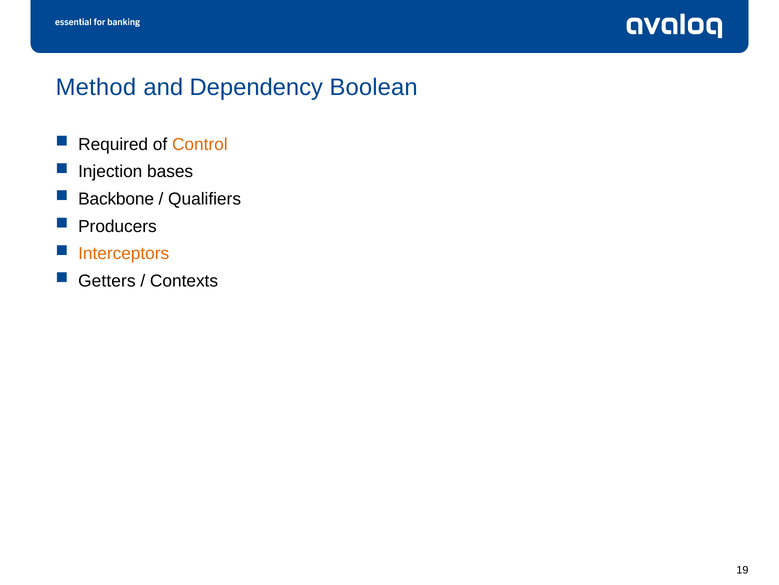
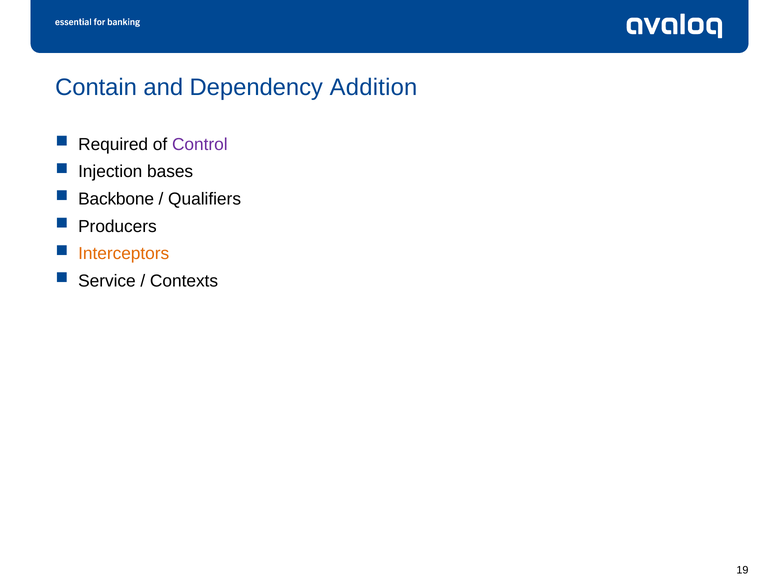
Method: Method -> Contain (96, 87)
Boolean: Boolean -> Addition (374, 87)
Control colour: orange -> purple (200, 144)
Getters: Getters -> Service (107, 281)
